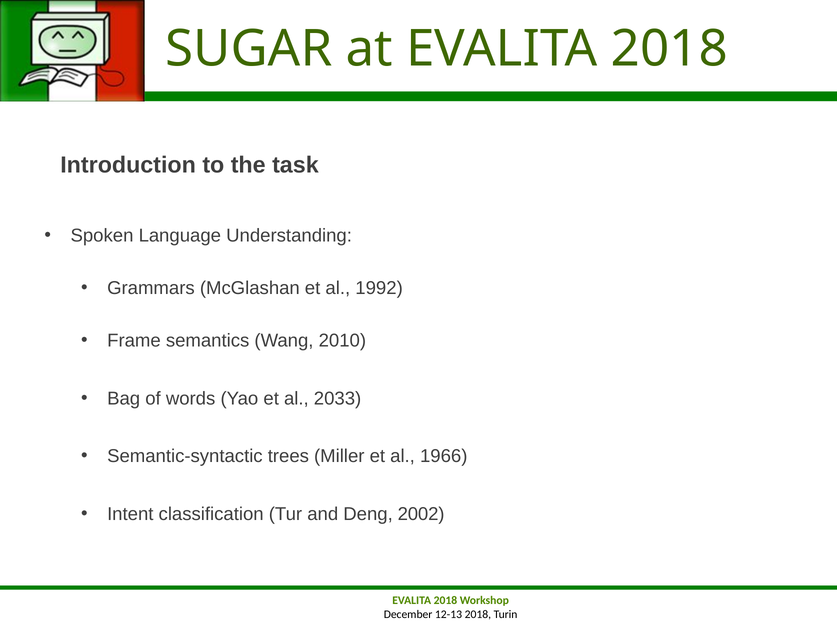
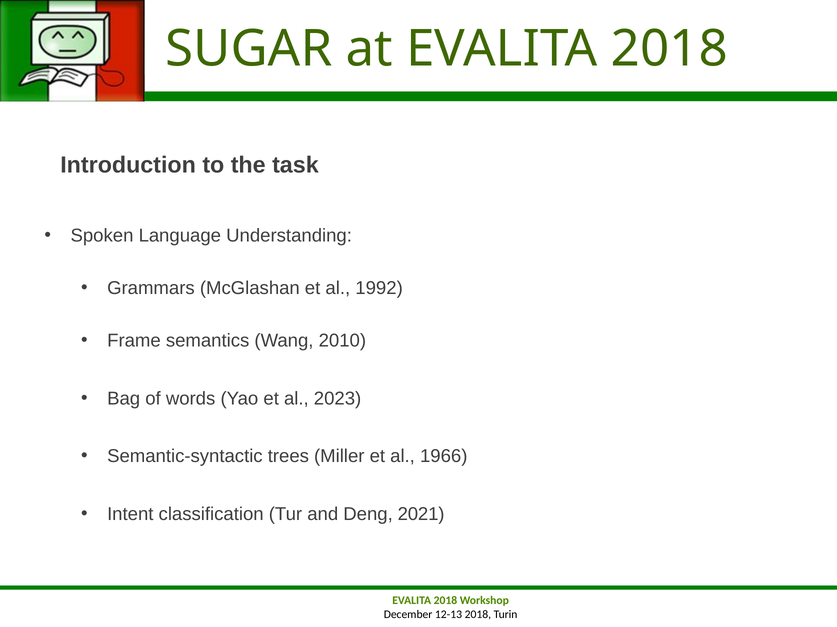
2033: 2033 -> 2023 (338, 399)
2002: 2002 -> 2021 (421, 515)
